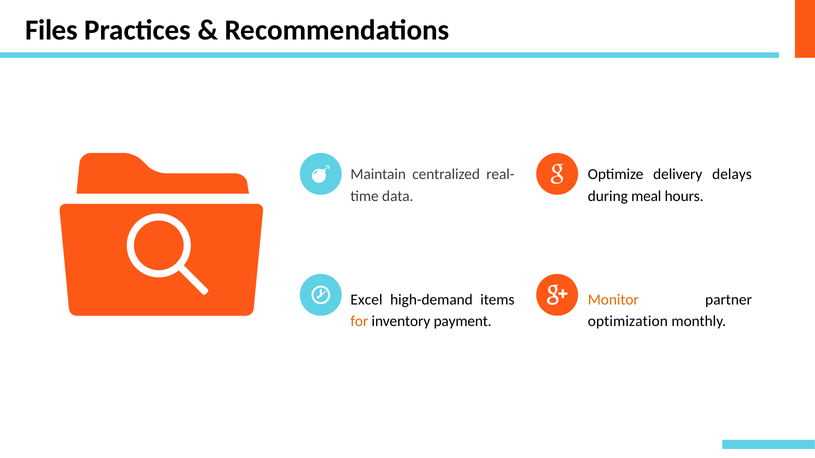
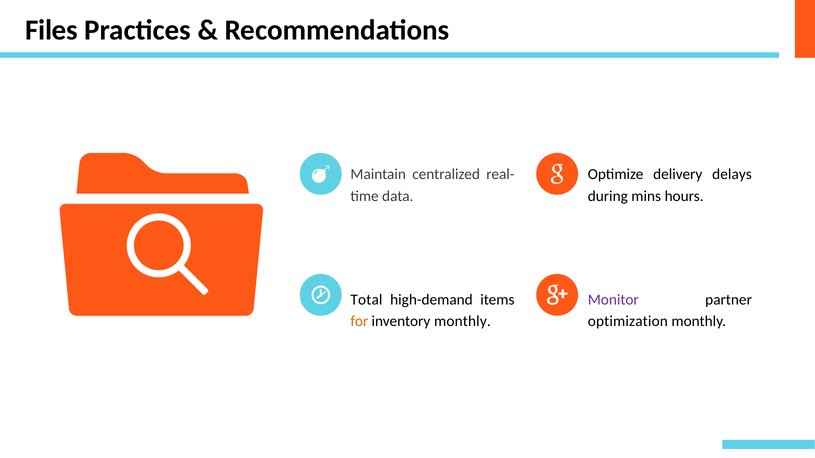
meal: meal -> mins (646, 197)
Excel: Excel -> Total (366, 300)
Monitor colour: orange -> purple (613, 300)
inventory payment: payment -> monthly (462, 322)
